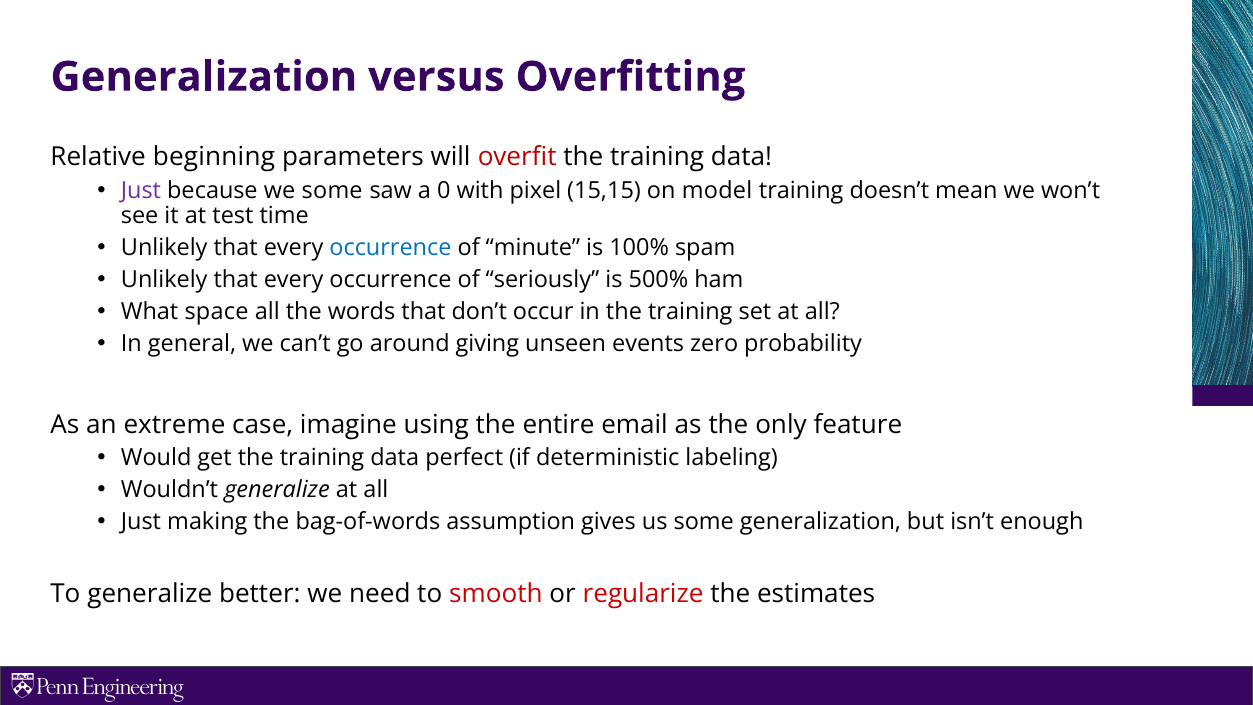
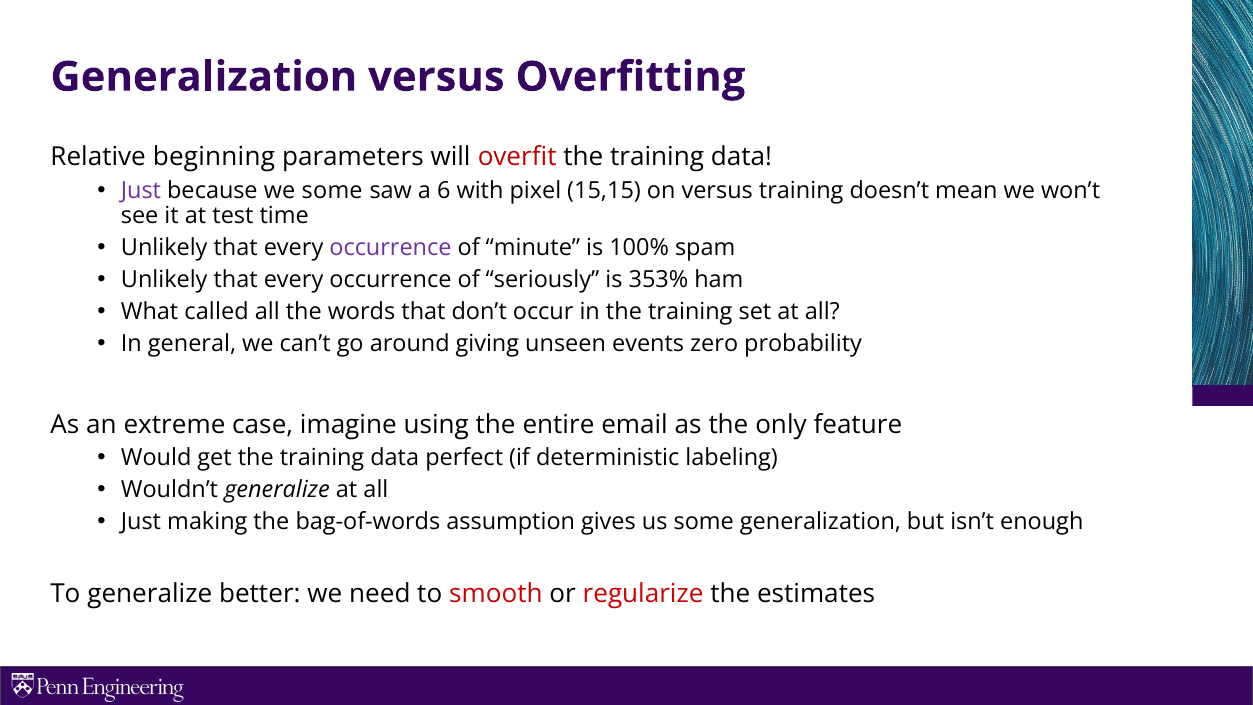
0: 0 -> 6 (444, 191)
on model: model -> versus (717, 191)
occurrence colour: blue -> purple (390, 248)
500%: 500% -> 353% (658, 280)
space: space -> called (217, 312)
